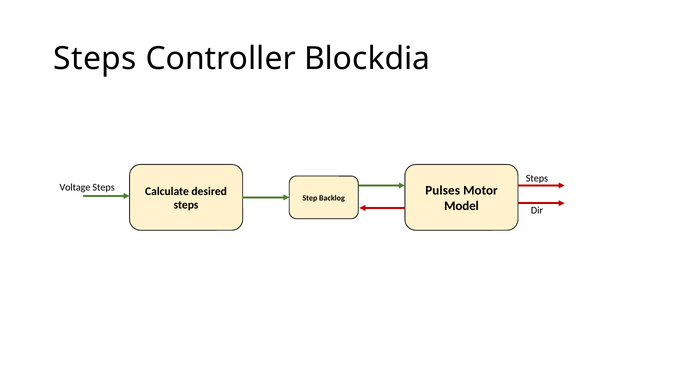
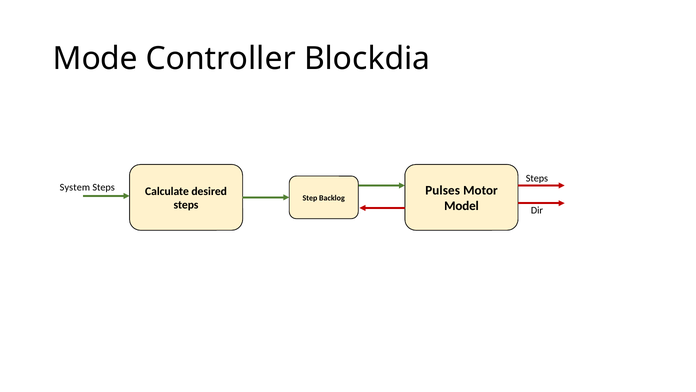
Steps: Steps -> Mode (95, 58)
Voltage: Voltage -> System (75, 187)
